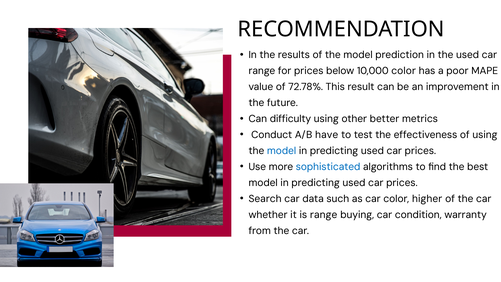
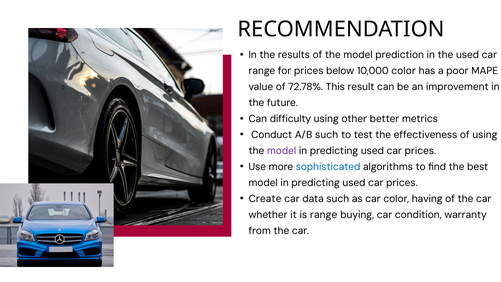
A/B have: have -> such (327, 135)
model colour: blue -> purple (282, 151)
Search: Search -> Create (265, 199)
higher: higher -> having (427, 199)
